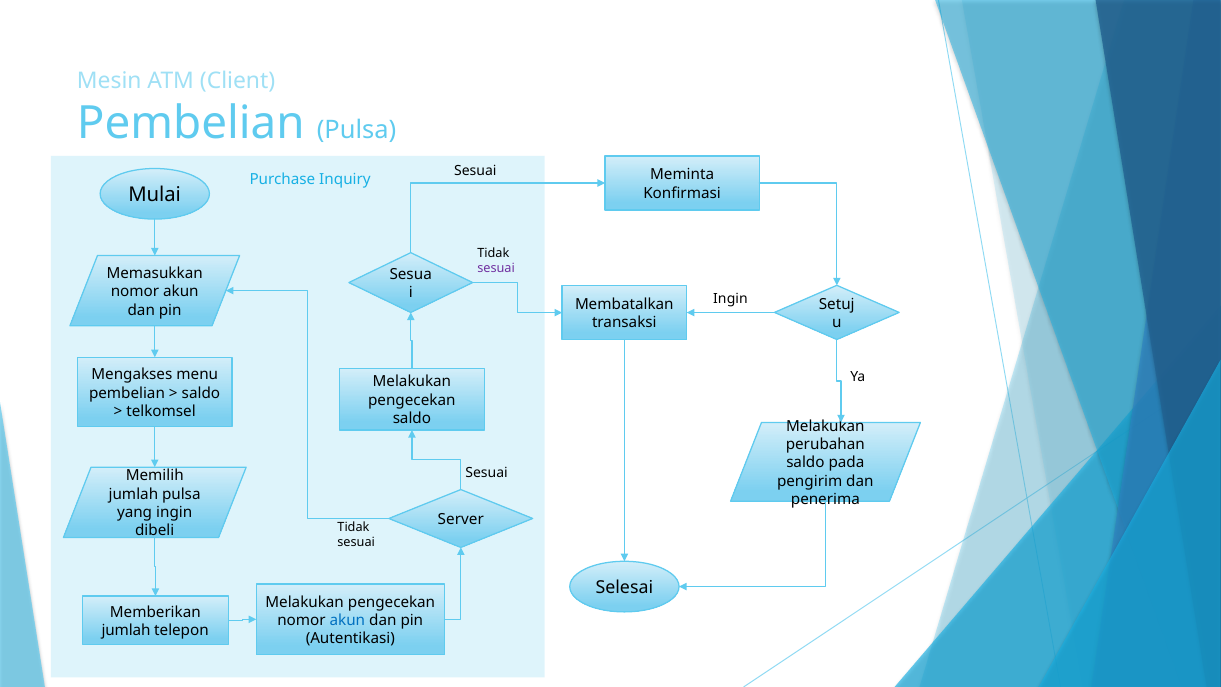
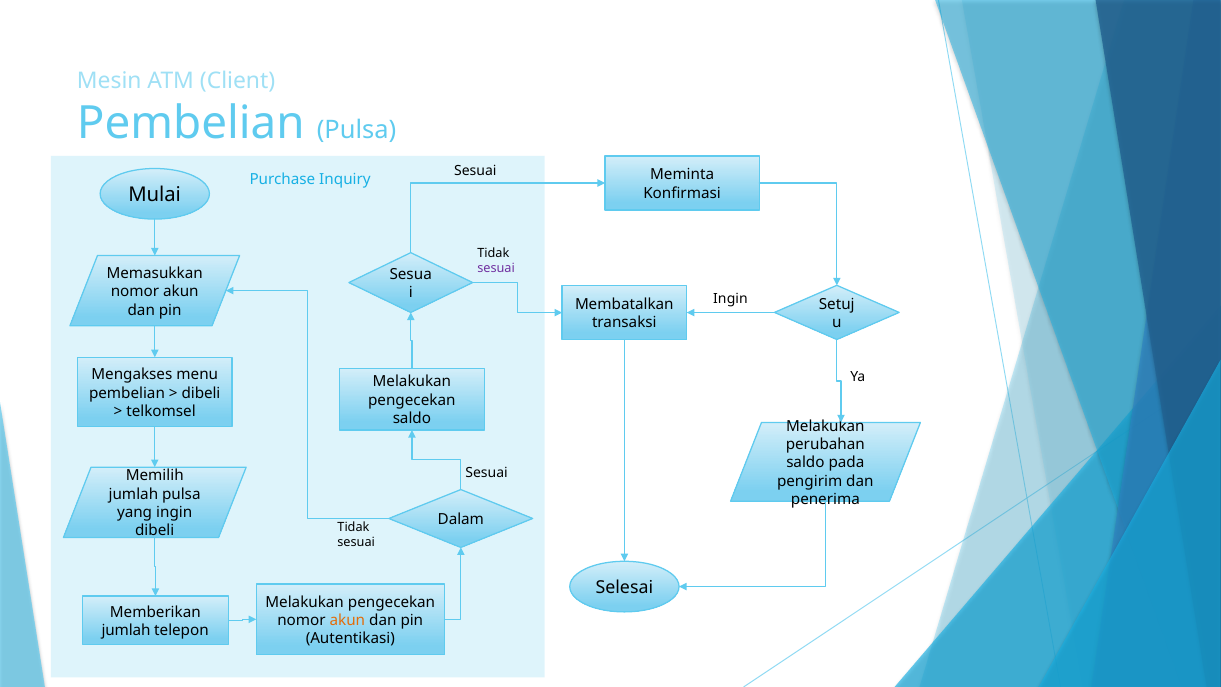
saldo: saldo -> dibeli (201, 393)
Server: Server -> Dalam (461, 519)
akun colour: blue -> orange (347, 620)
